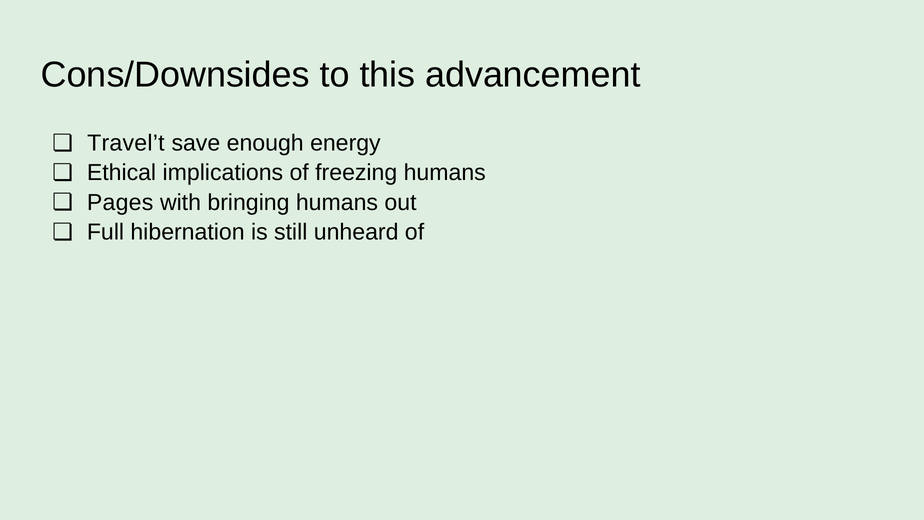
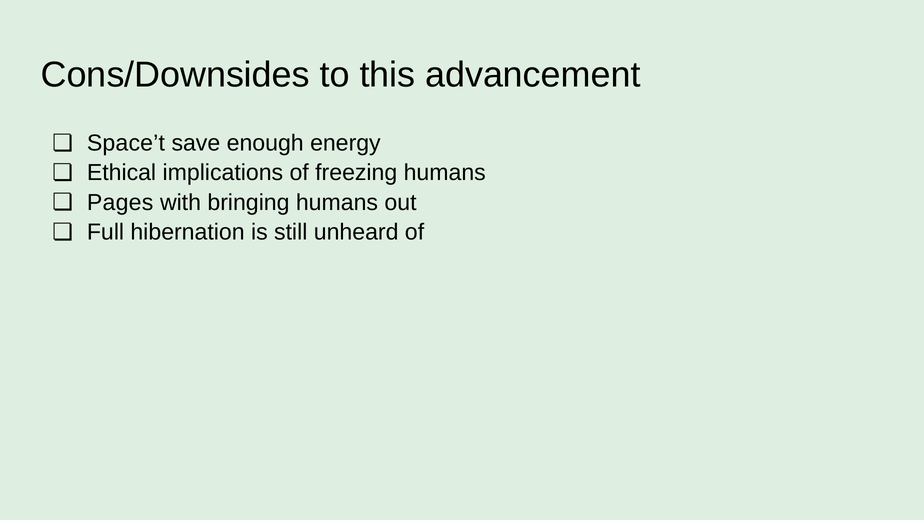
Travel’t: Travel’t -> Space’t (126, 143)
